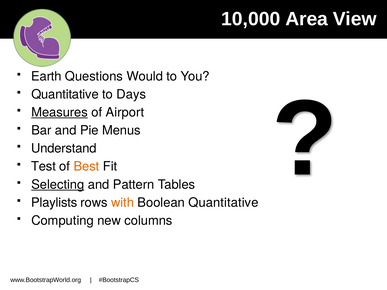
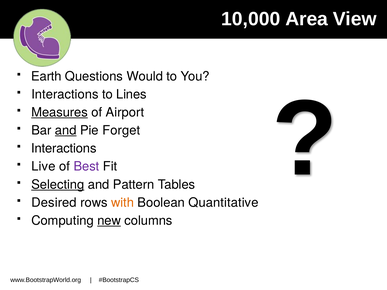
Quantitative: Quantitative -> Interactions (65, 94)
Days: Days -> Lines (131, 94)
and underline: none -> present (66, 131)
Menus: Menus -> Forget (121, 131)
Understand: Understand -> Interactions (64, 149)
Test: Test -> Live (43, 167)
Best colour: orange -> purple (86, 167)
Playlists: Playlists -> Desired (54, 203)
new underline: none -> present (109, 221)
